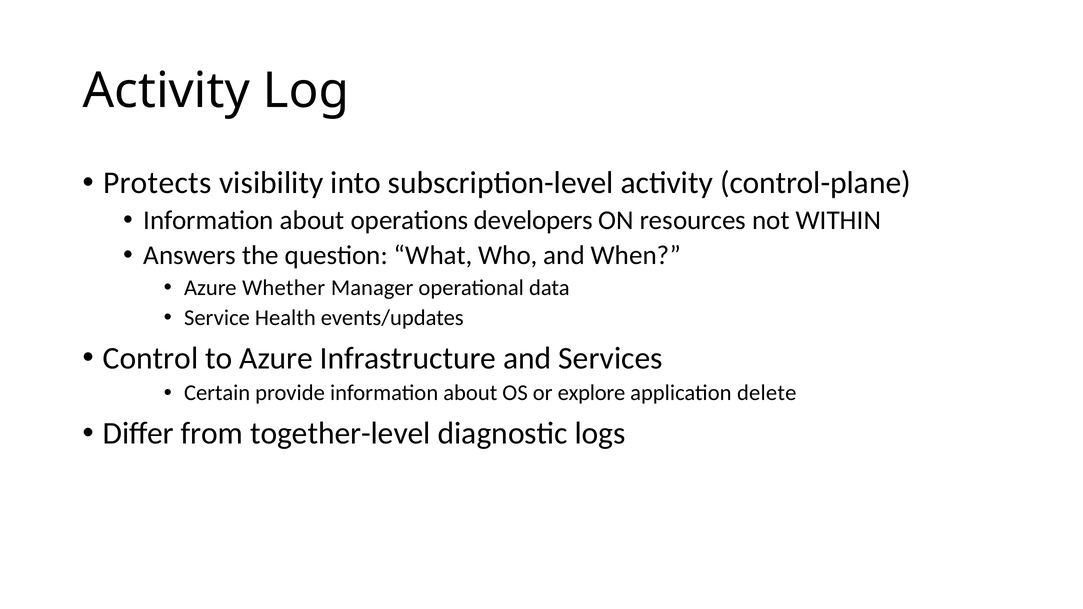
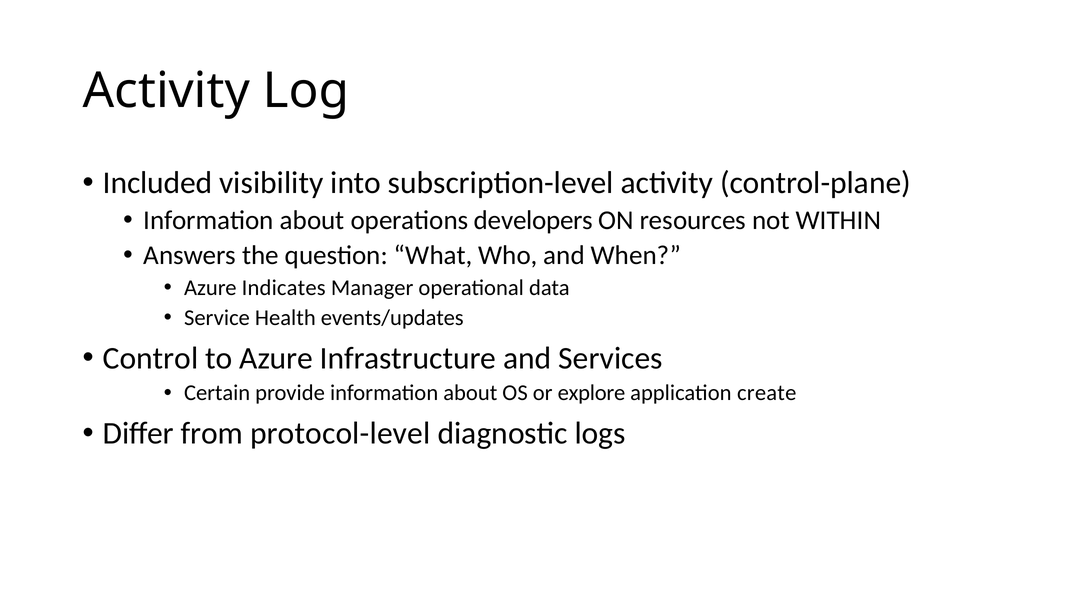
Protects: Protects -> Included (158, 183)
Whether: Whether -> Indicates (284, 288)
delete: delete -> create (767, 393)
together-level: together-level -> protocol-level (340, 434)
